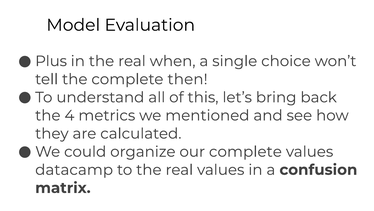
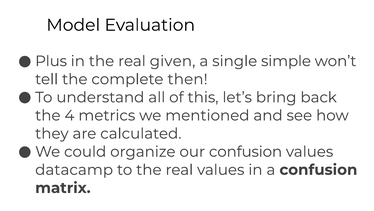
when: when -> given (173, 61)
choice: choice -> simple (286, 61)
our complete: complete -> confusion (246, 151)
